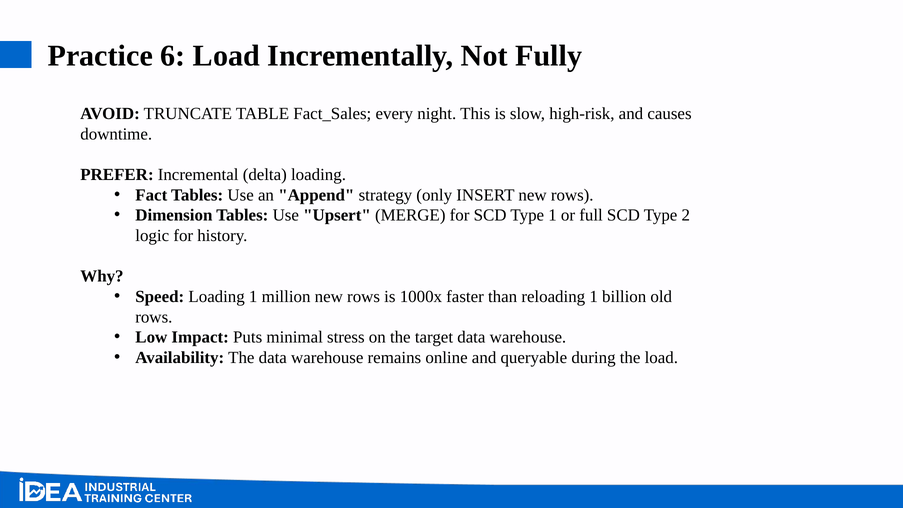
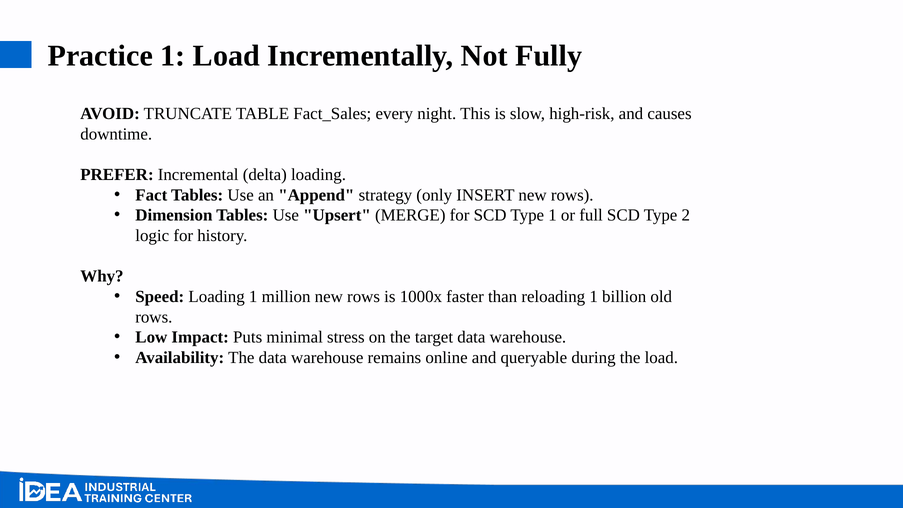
Practice 6: 6 -> 1 (173, 56)
